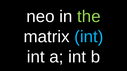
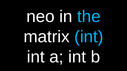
the colour: light green -> light blue (89, 17)
